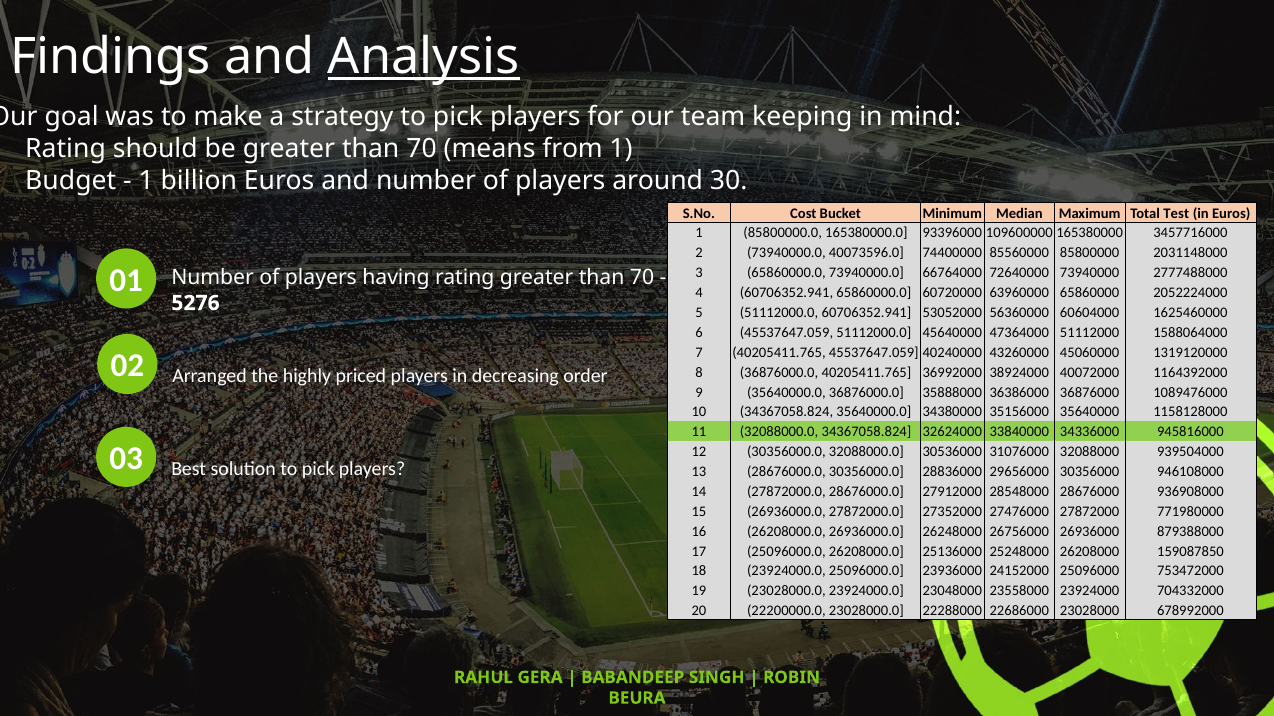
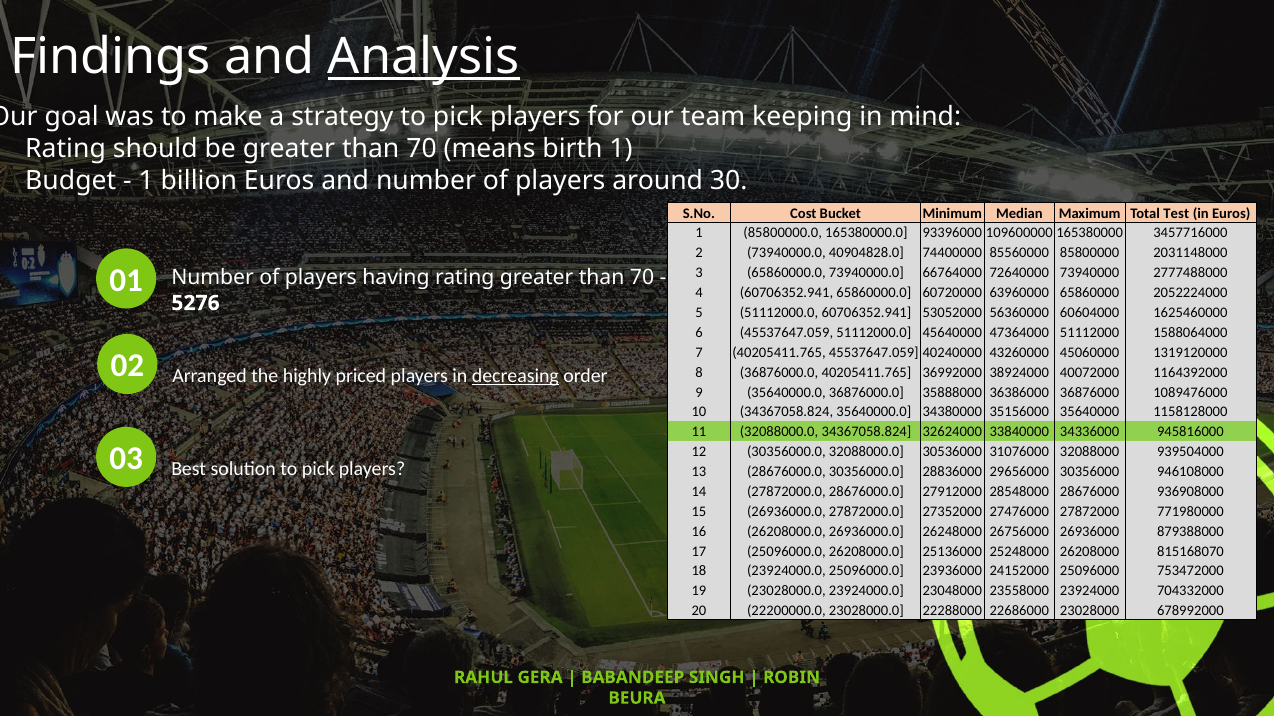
from: from -> birth (573, 149)
40073596.0: 40073596.0 -> 40904828.0 (866, 253)
decreasing underline: none -> present (515, 376)
159087850: 159087850 -> 815168070 (1190, 552)
